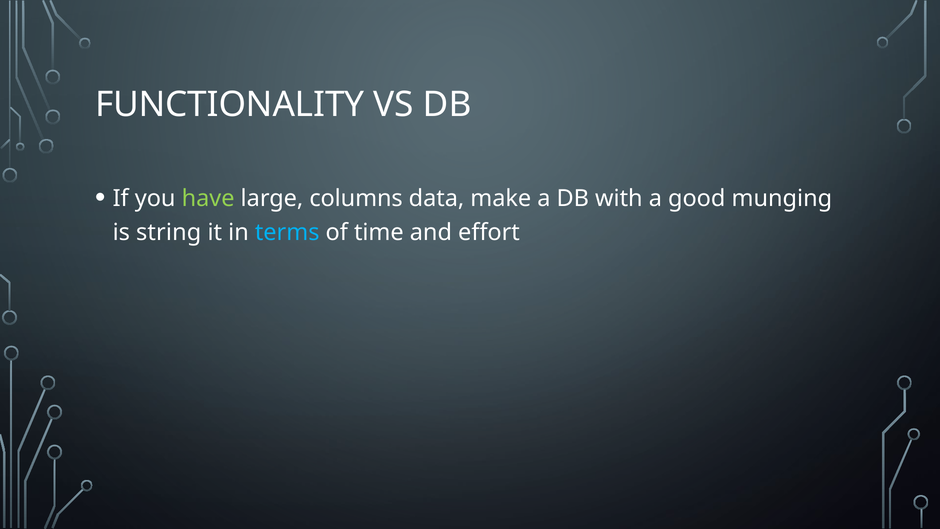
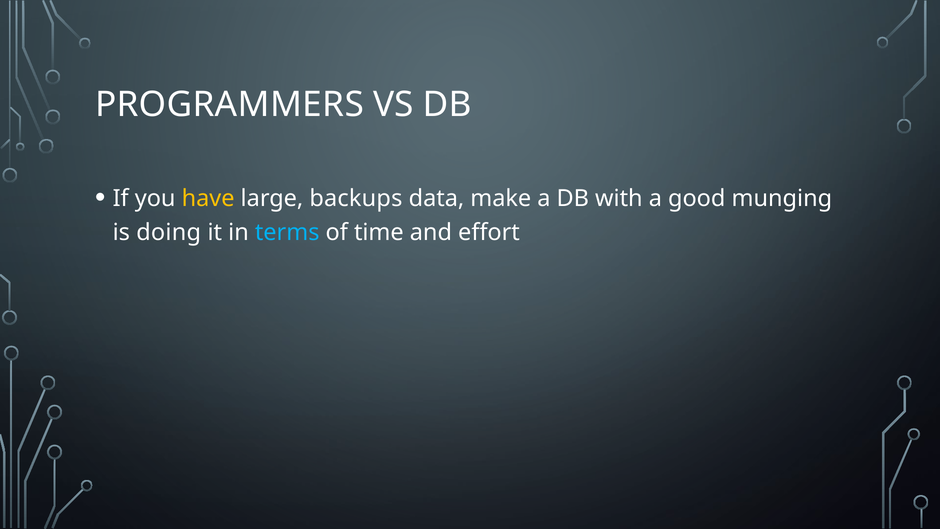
FUNCTIONALITY: FUNCTIONALITY -> PROGRAMMERS (229, 104)
have colour: light green -> yellow (208, 198)
columns: columns -> backups (356, 198)
string: string -> doing (169, 232)
